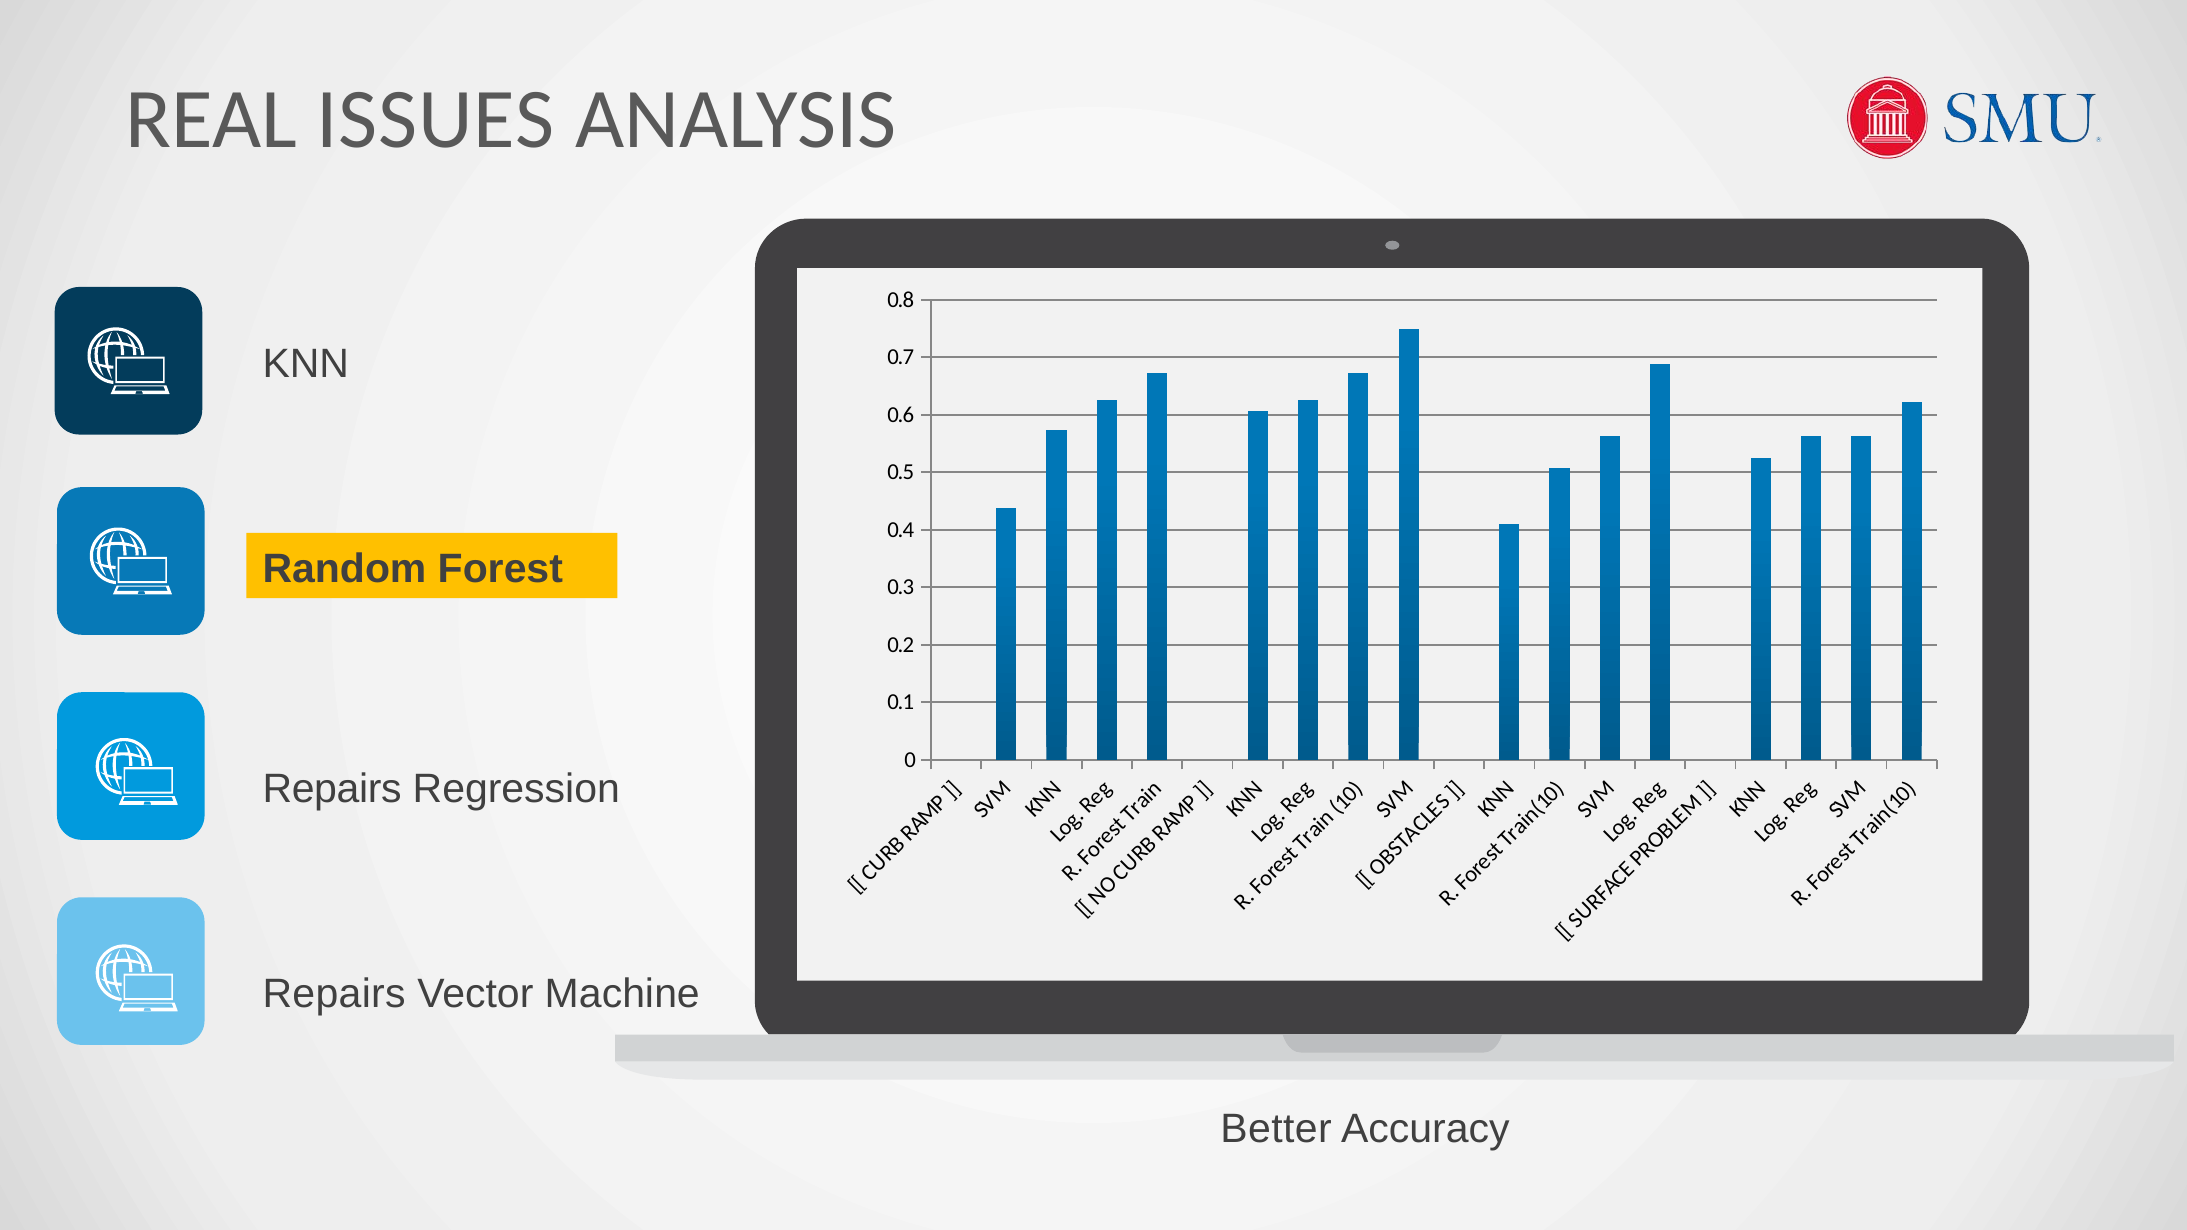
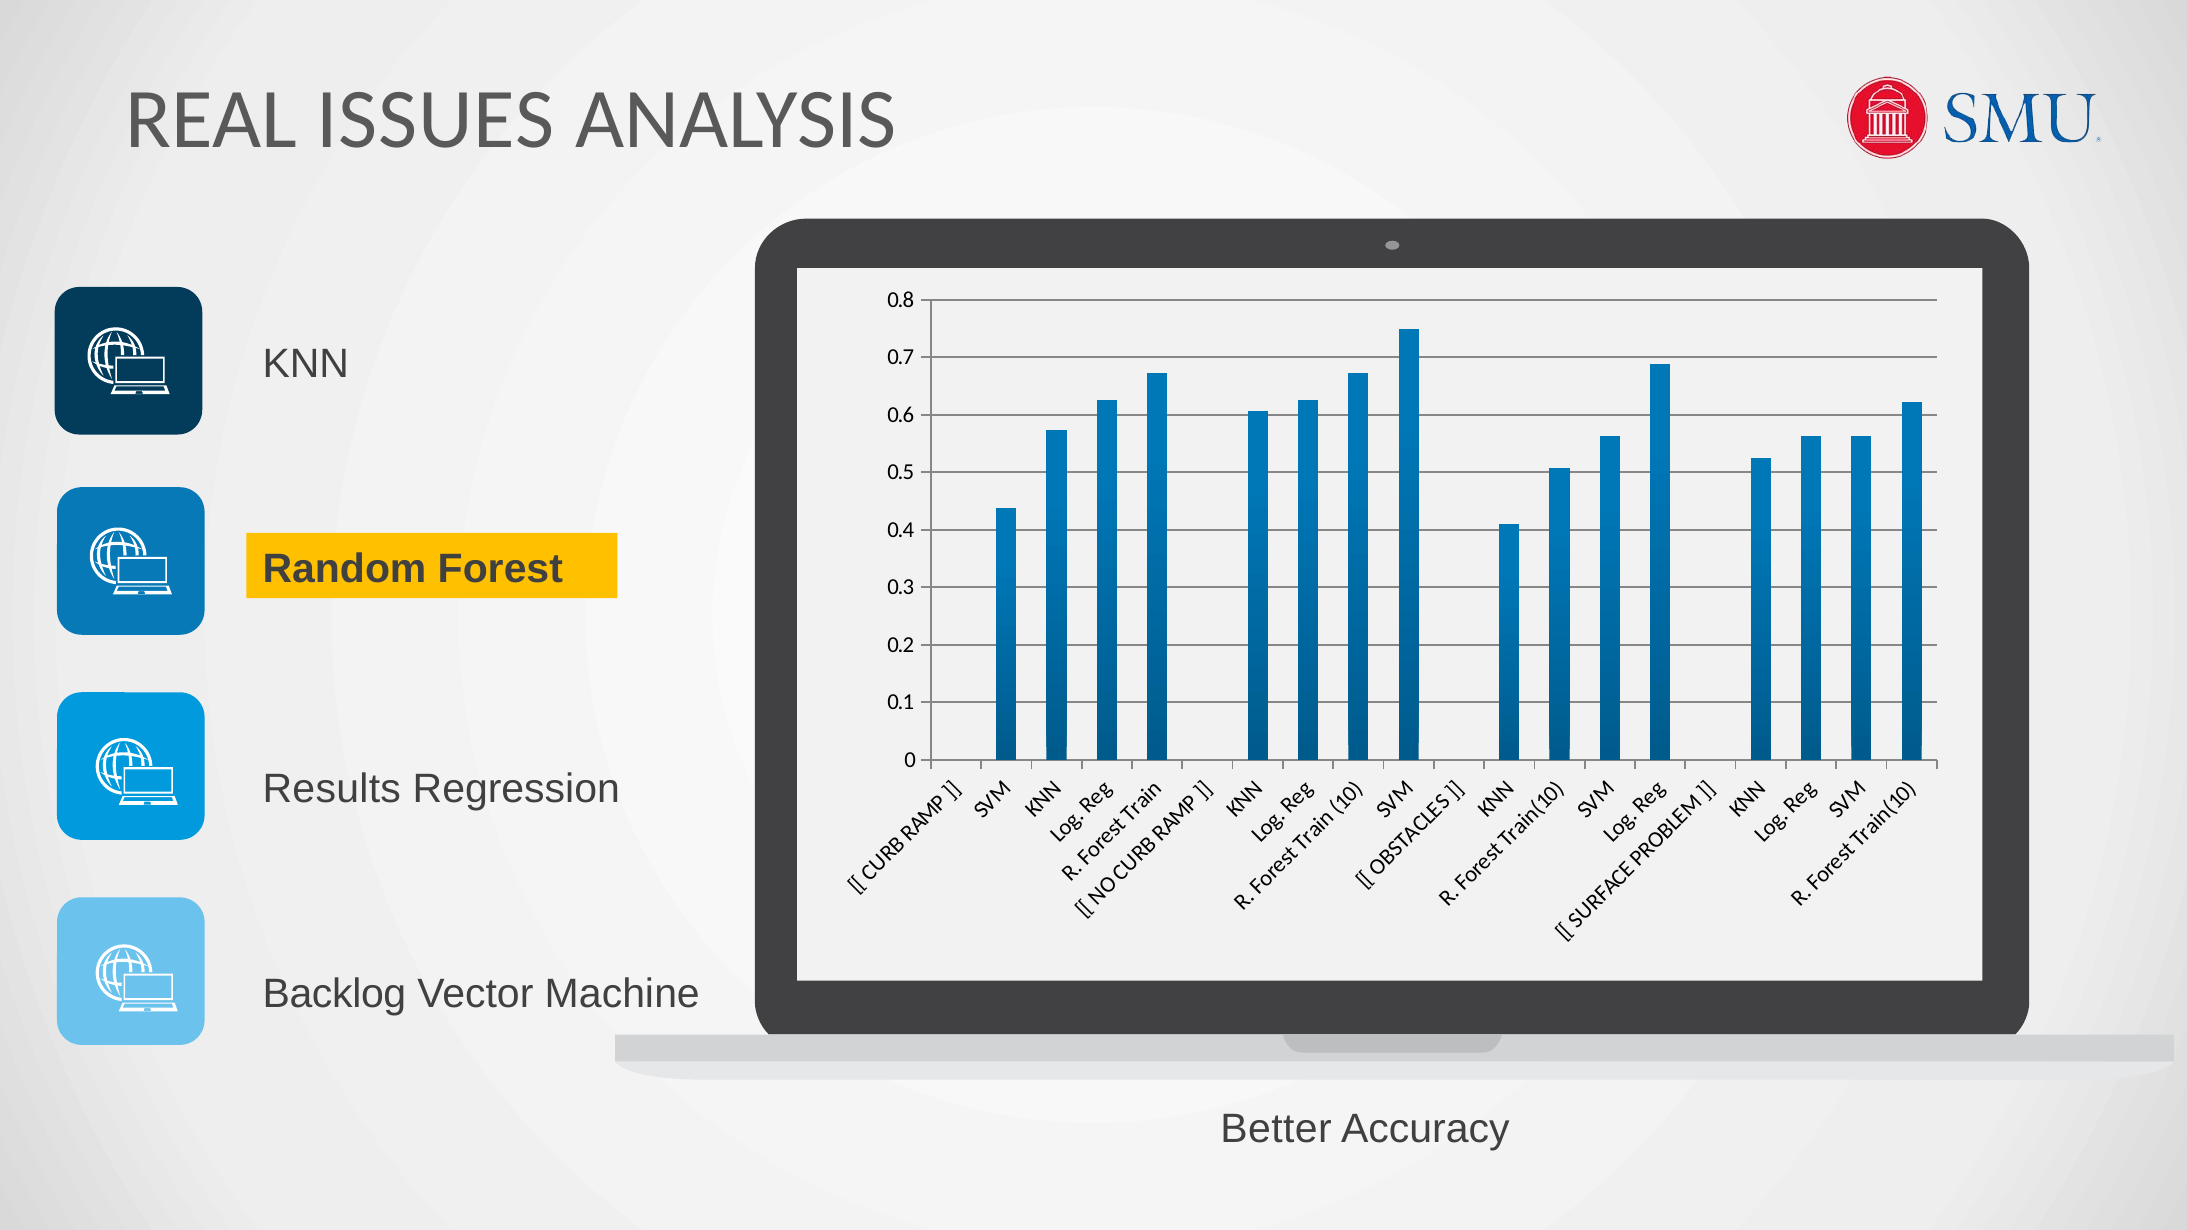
Repairs: Repairs -> Results (332, 789)
Repairs: Repairs -> Backlog (334, 994)
